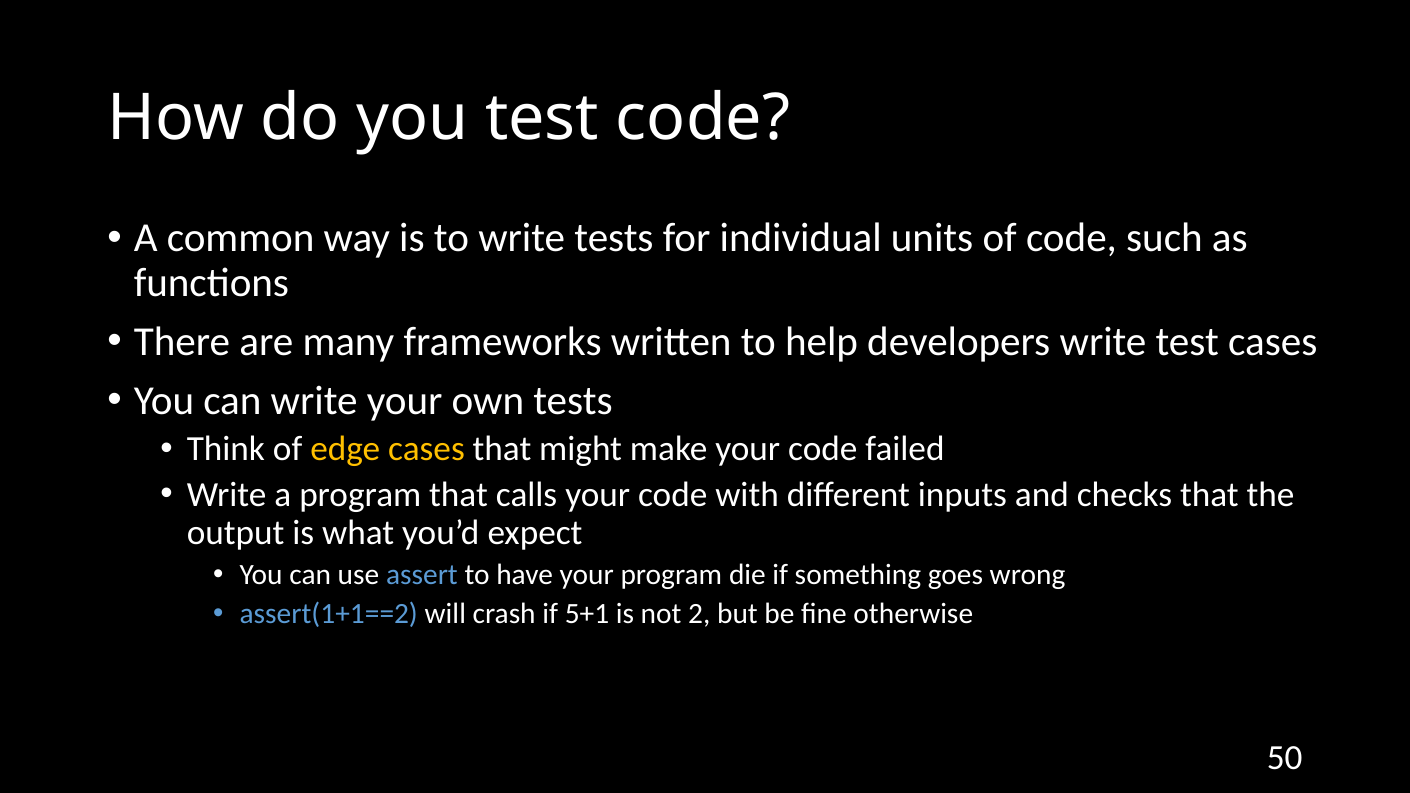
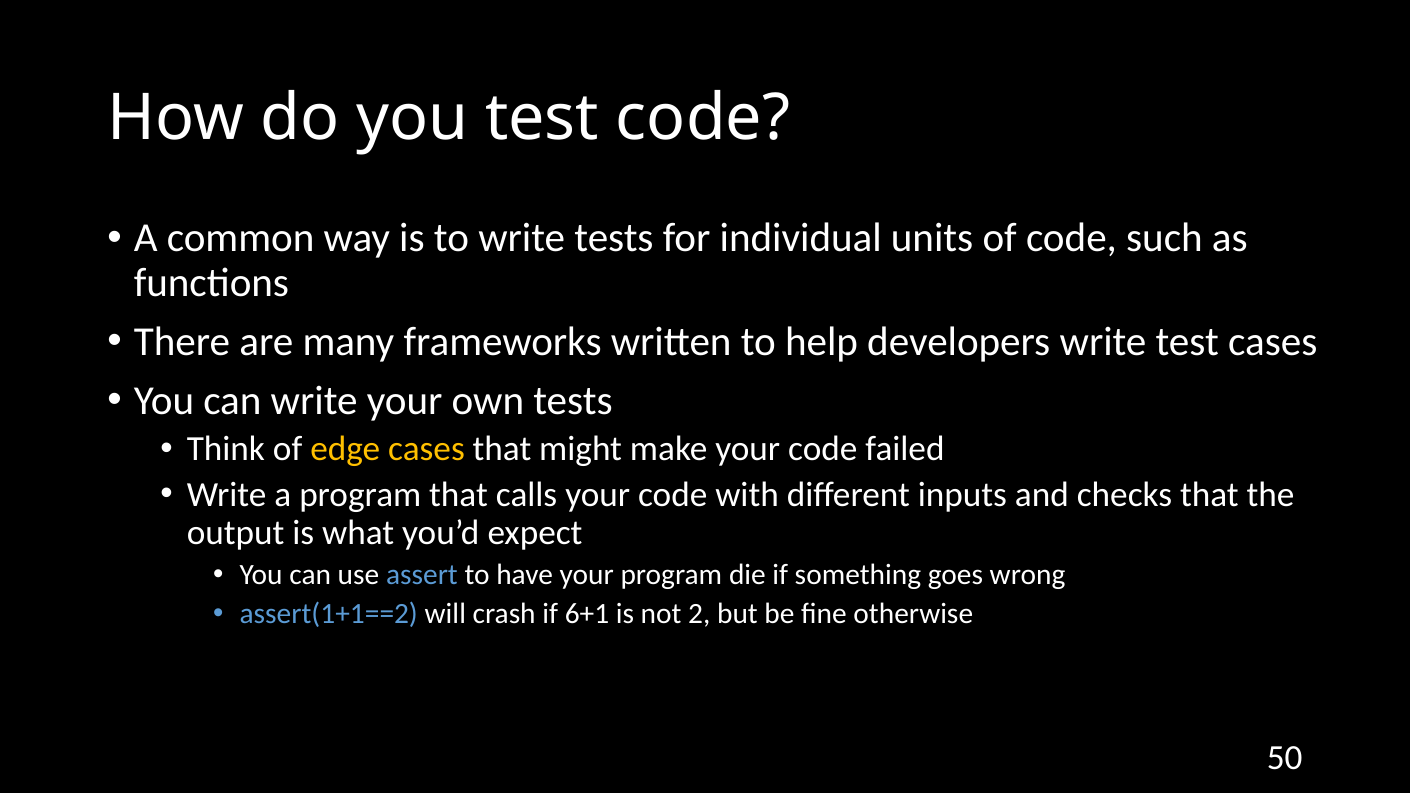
5+1: 5+1 -> 6+1 (587, 614)
